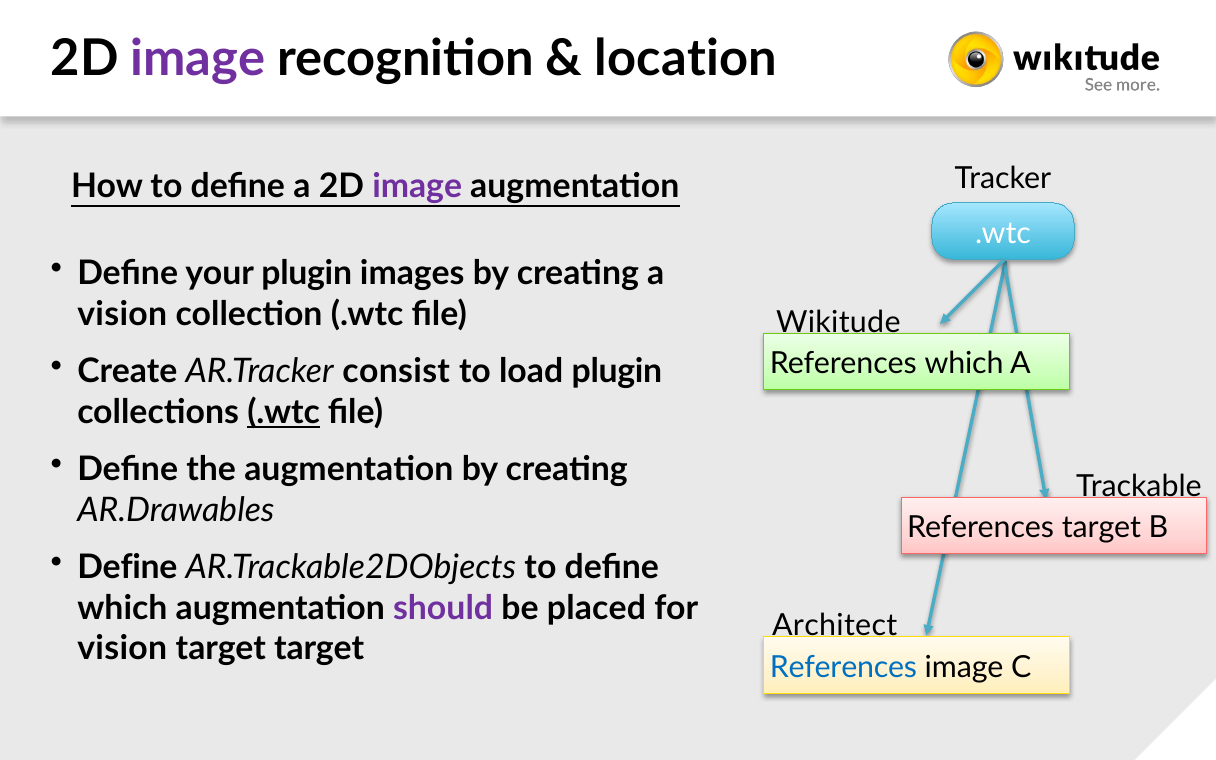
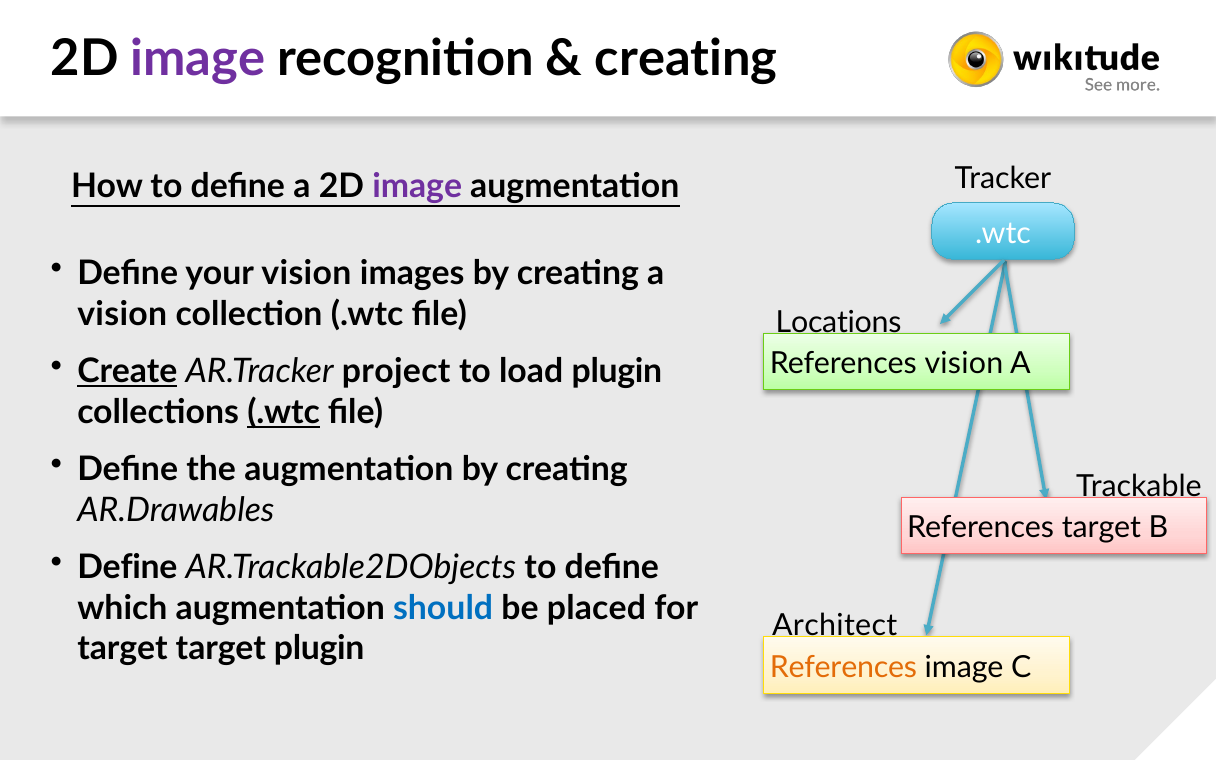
location: location -> creating (686, 59)
your plugin: plugin -> vision (306, 274)
Wikitude: Wikitude -> Locations (839, 323)
References which: which -> vision (964, 364)
Create underline: none -> present (127, 372)
consist: consist -> project (396, 372)
should colour: purple -> blue (443, 608)
vision: vision -> target (122, 649)
target target: target -> plugin (319, 649)
References colour: blue -> orange (843, 667)
